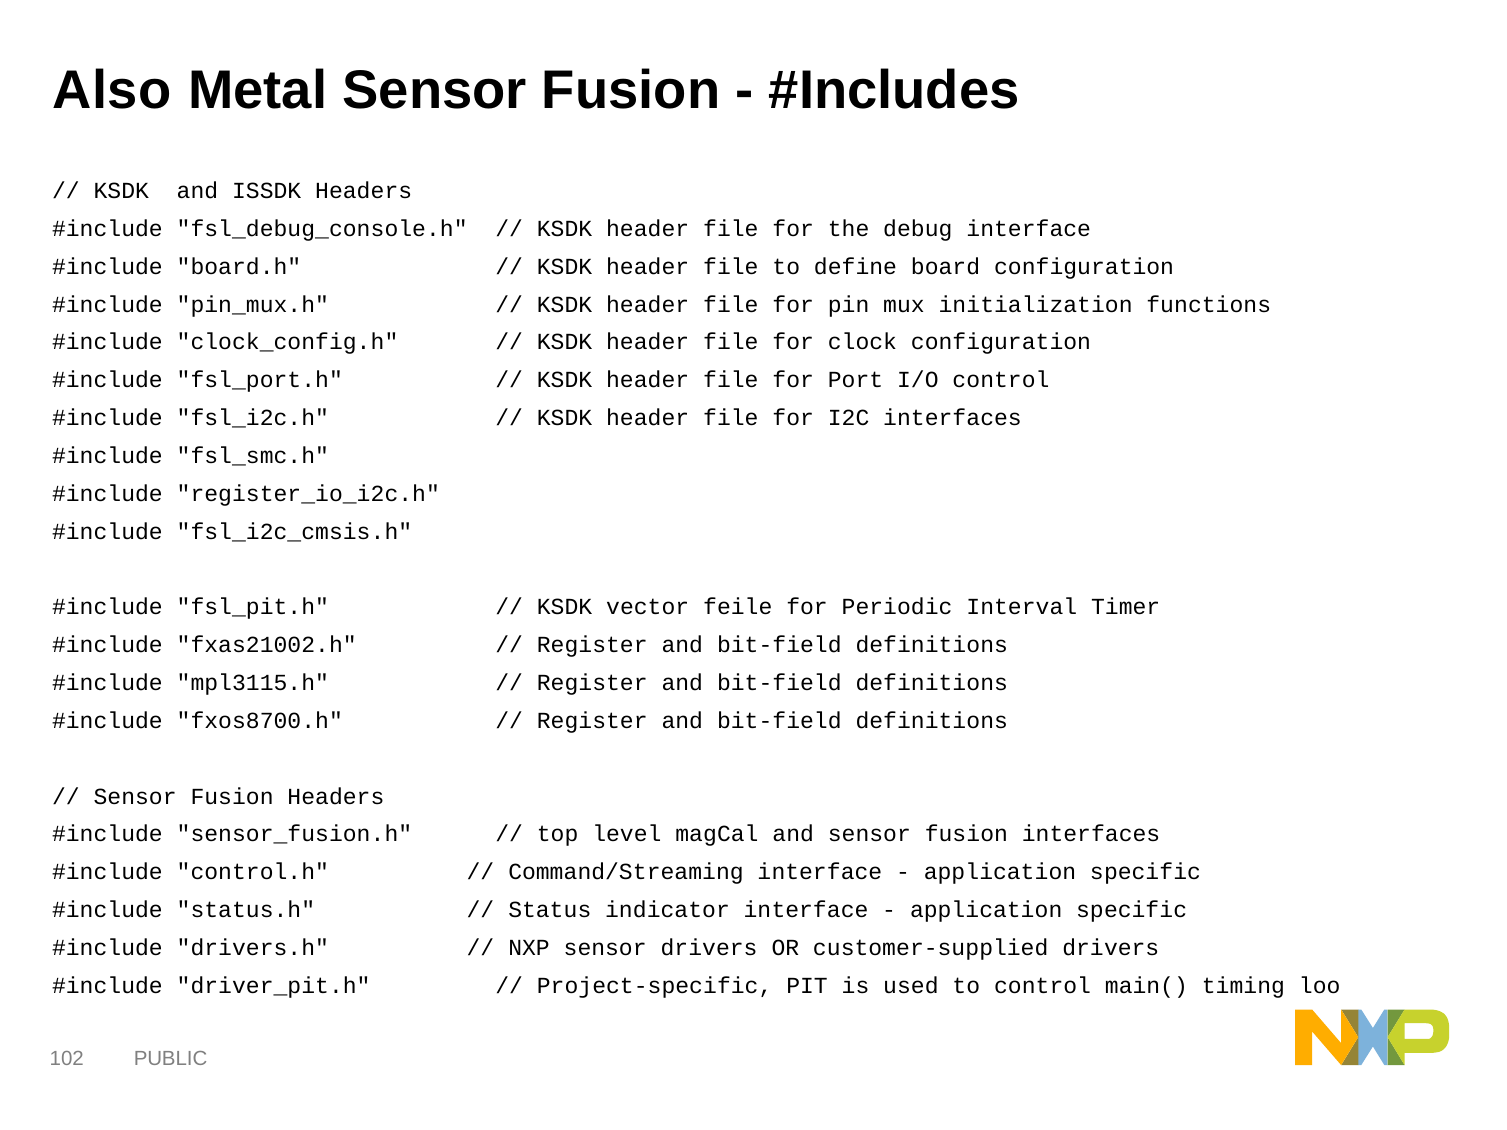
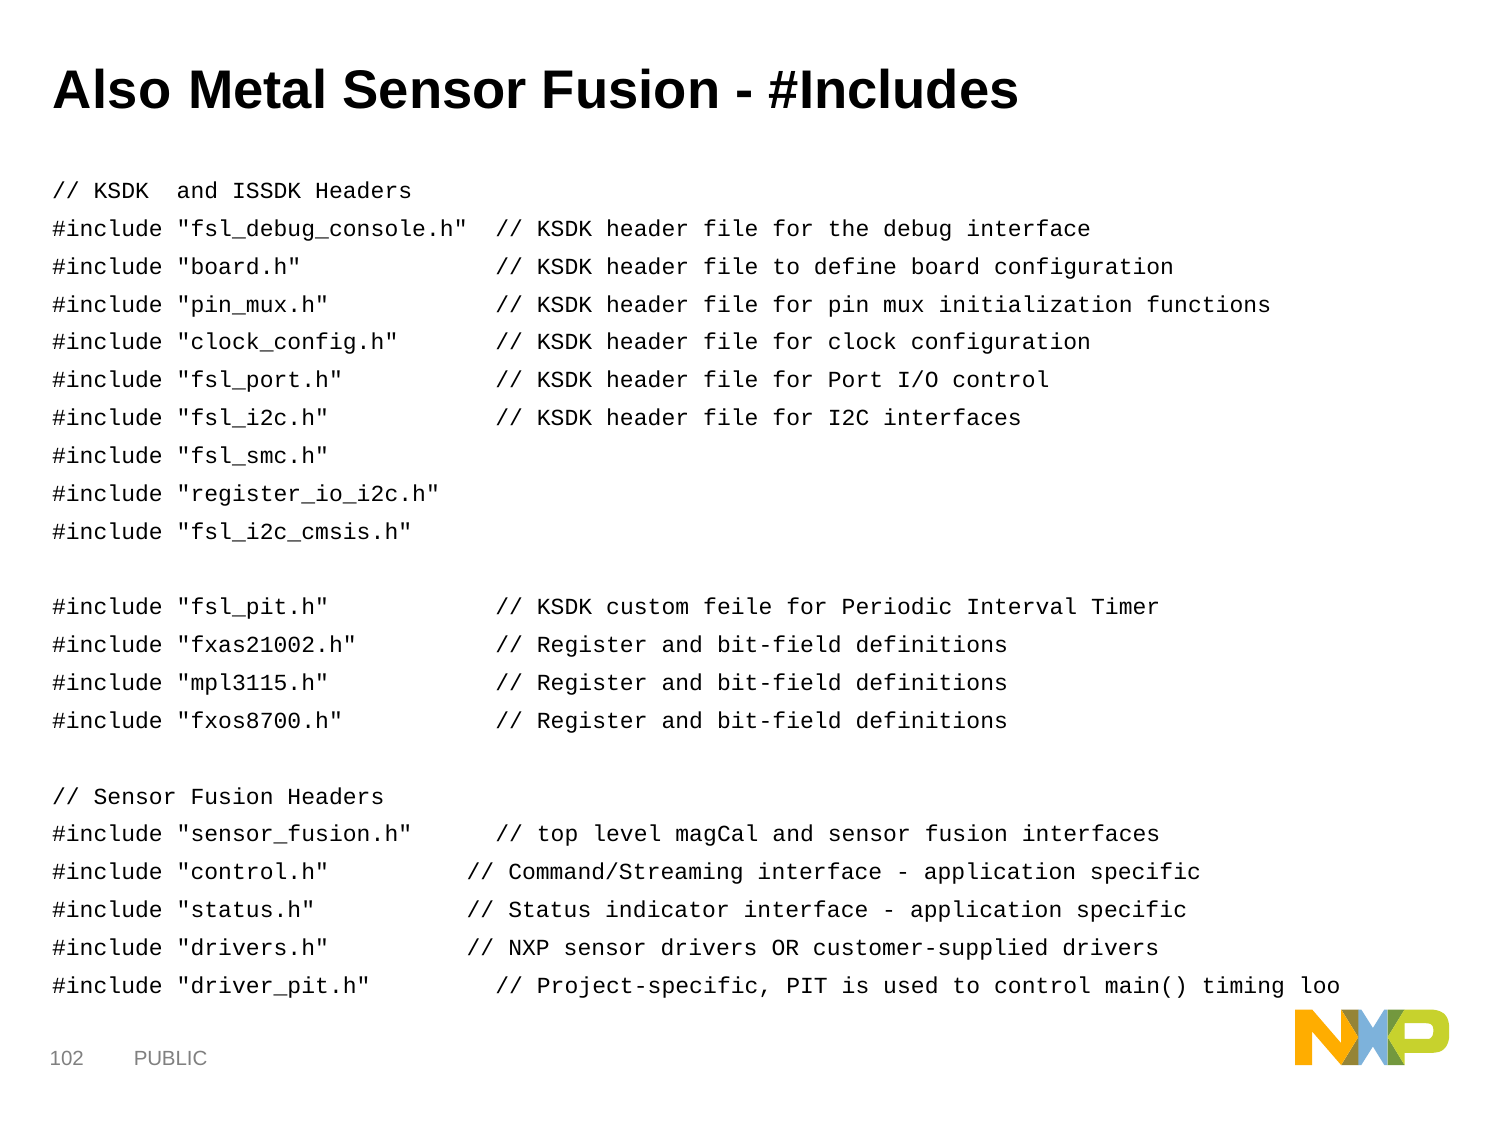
vector: vector -> custom (648, 607)
